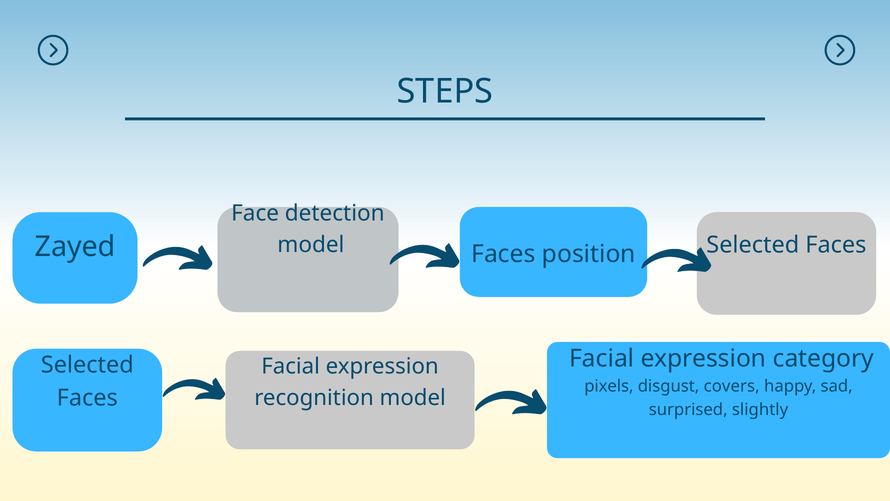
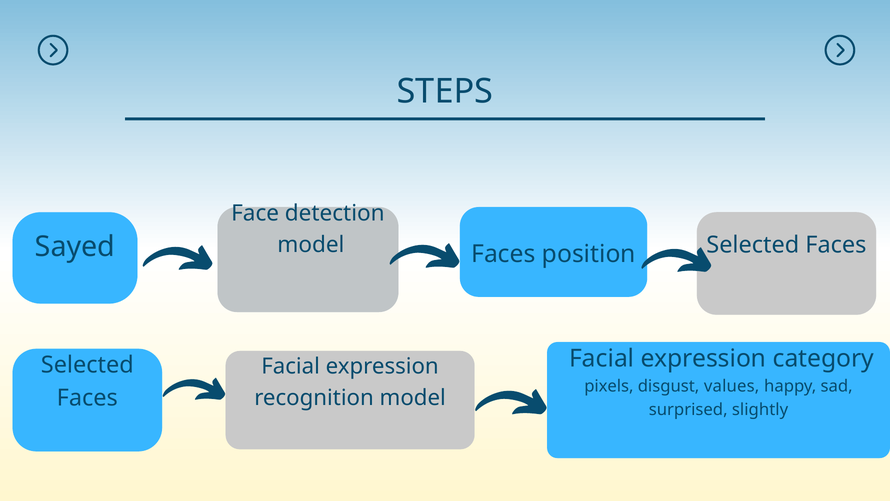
Zayed: Zayed -> Sayed (75, 247)
covers: covers -> values (732, 386)
